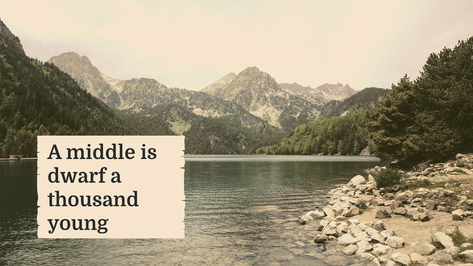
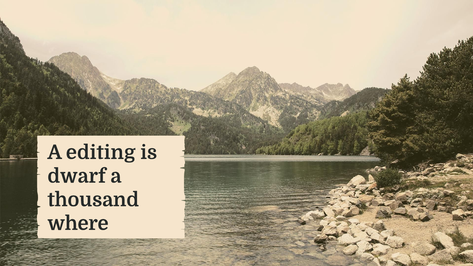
middle: middle -> editing (101, 152)
young: young -> where (78, 223)
